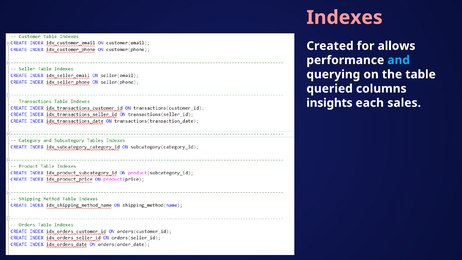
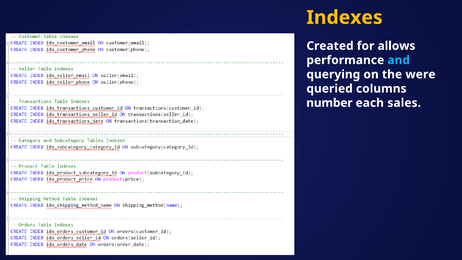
Indexes colour: pink -> yellow (345, 18)
table: table -> were (420, 74)
insights: insights -> number (329, 103)
